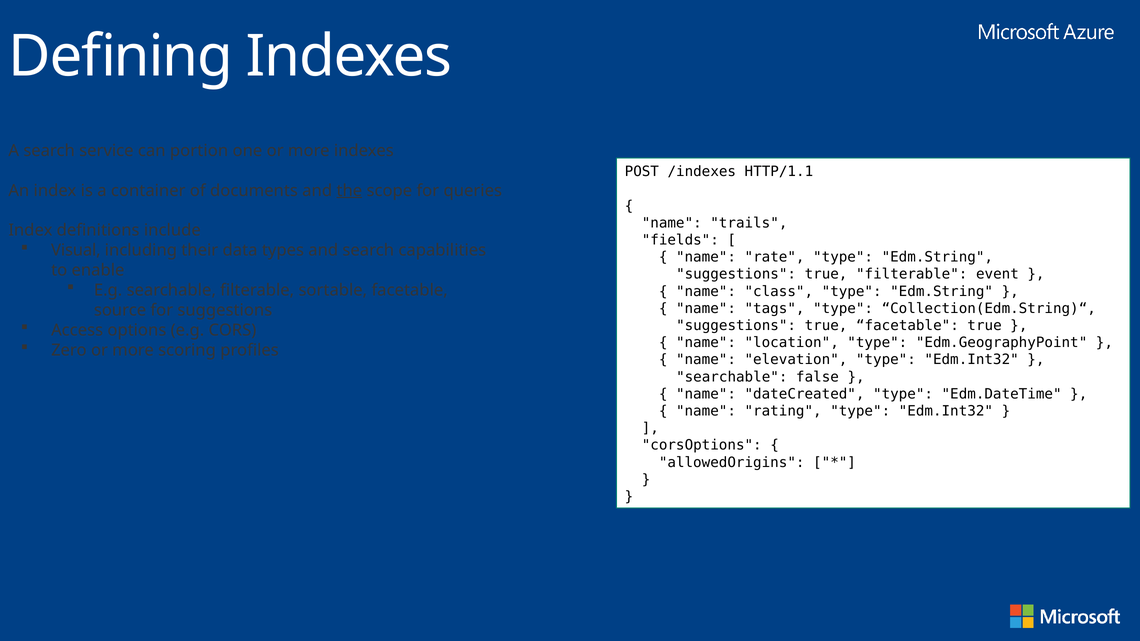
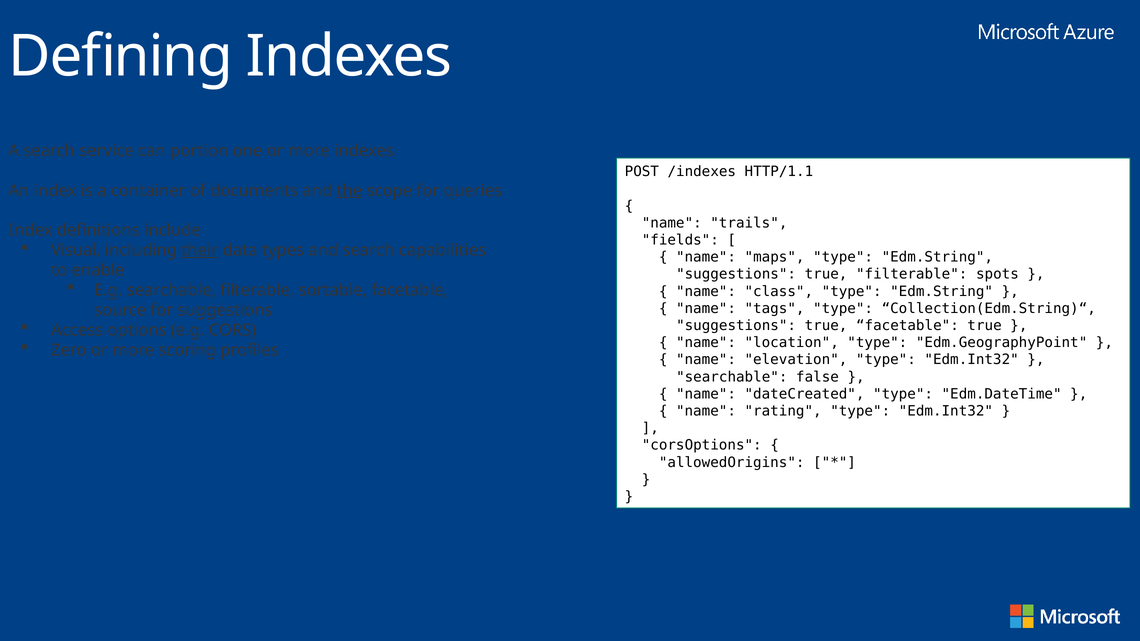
their underline: none -> present (200, 251)
rate: rate -> maps (775, 257)
event: event -> spots (997, 274)
